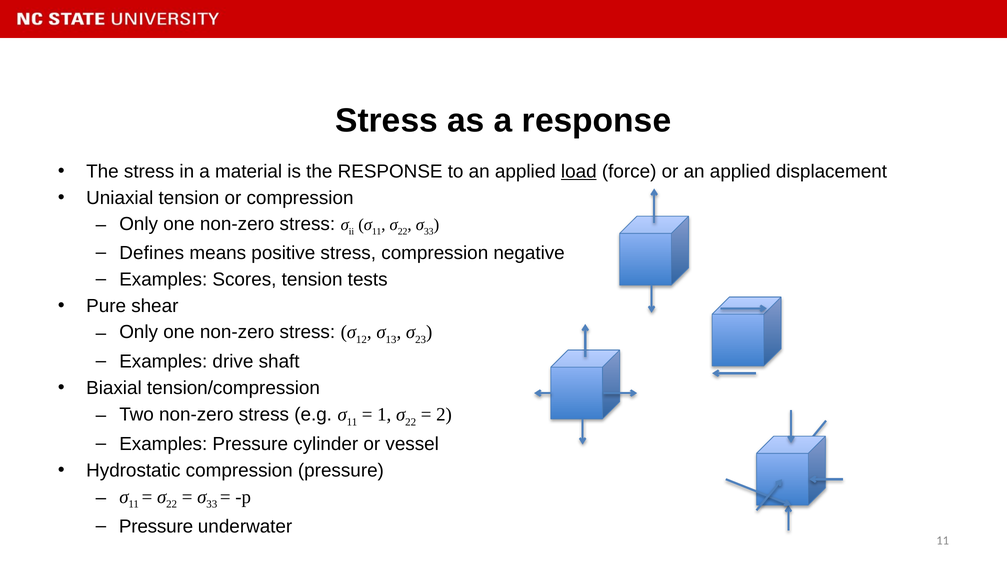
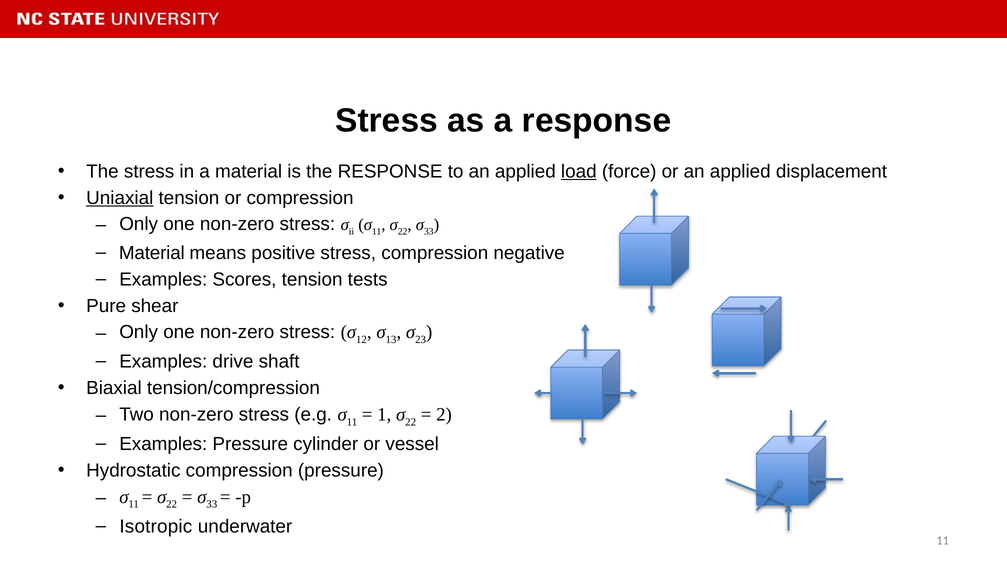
Uniaxial underline: none -> present (120, 198)
Defines: Defines -> Material (152, 253)
Pressure: Pressure -> Isotropic (156, 527)
